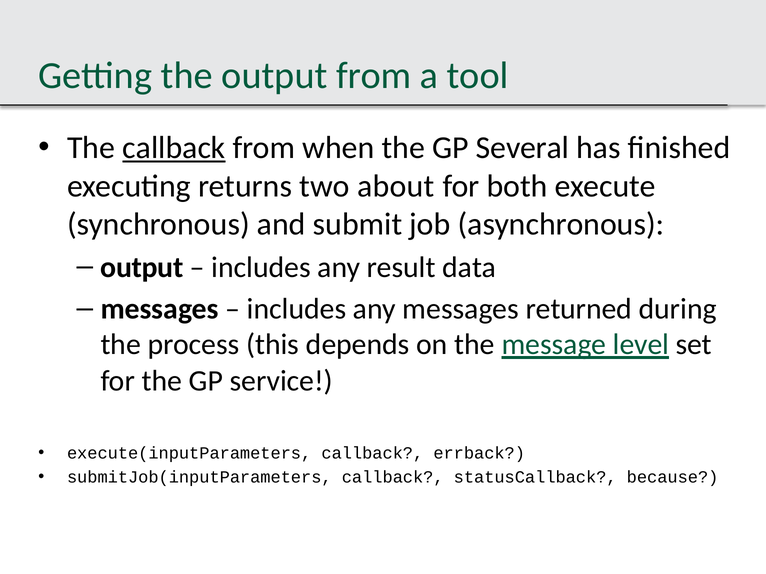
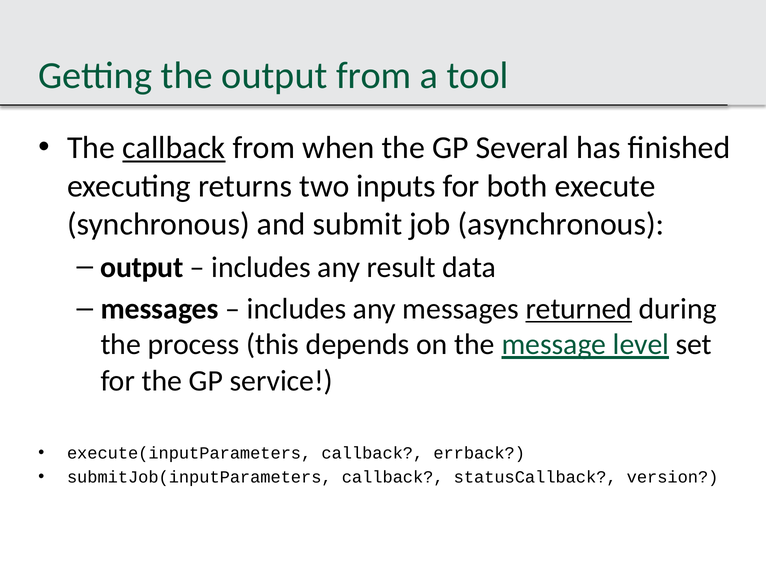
about: about -> inputs (396, 186)
returned underline: none -> present (579, 309)
because: because -> version (673, 478)
